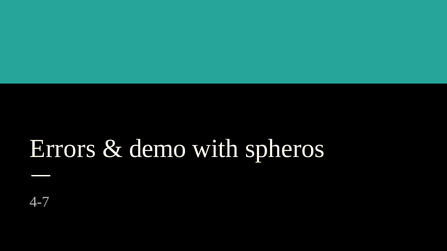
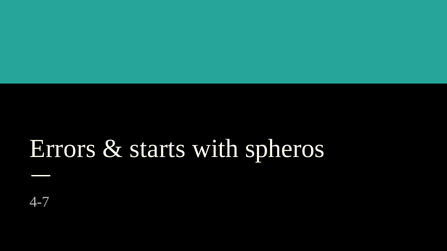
demo: demo -> starts (157, 149)
